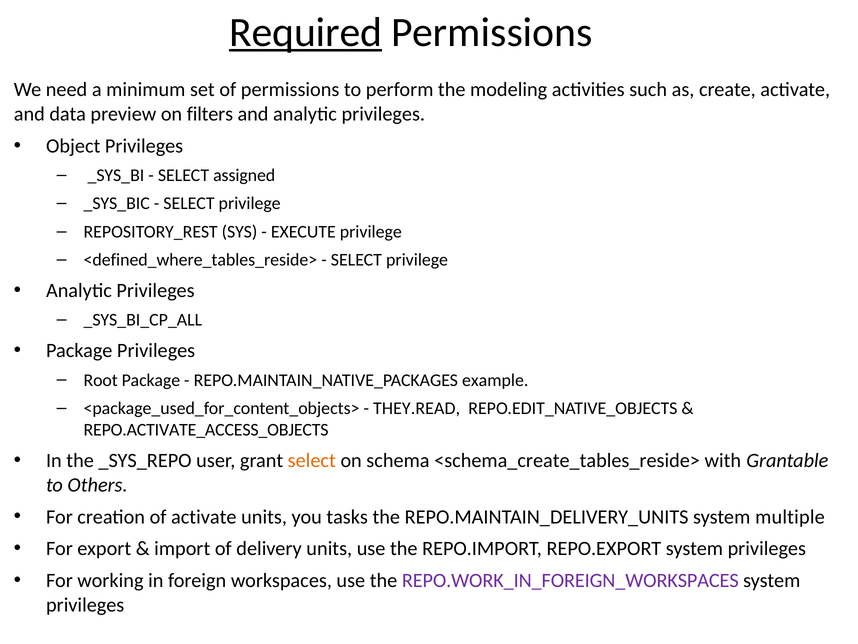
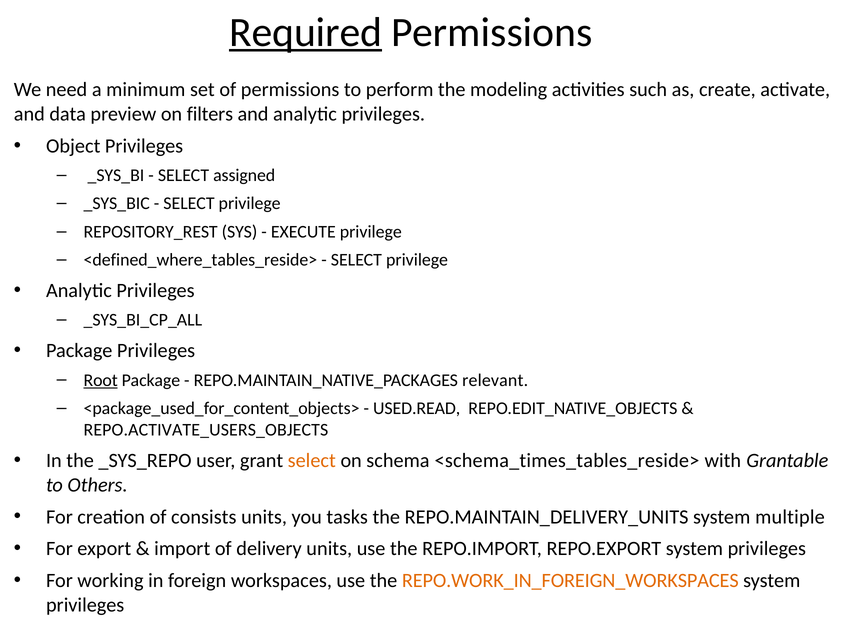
Root underline: none -> present (101, 380)
example: example -> relevant (495, 380)
THEY.READ: THEY.READ -> USED.READ (417, 408)
REPO.ACTIVATE_ACCESS_OBJECTS: REPO.ACTIVATE_ACCESS_OBJECTS -> REPO.ACTIVATE_USERS_OBJECTS (206, 429)
<schema_create_tables_reside>: <schema_create_tables_reside> -> <schema_times_tables_reside> (567, 460)
of activate: activate -> consists (204, 516)
REPO.WORK_IN_FOREIGN_WORKSPACES colour: purple -> orange (570, 580)
